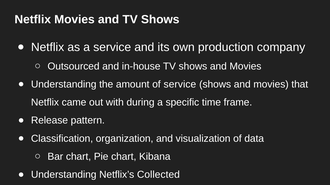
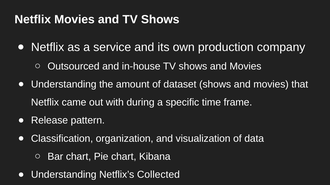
of service: service -> dataset (180, 85)
